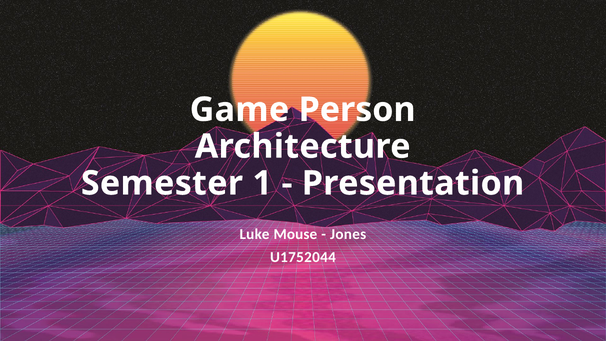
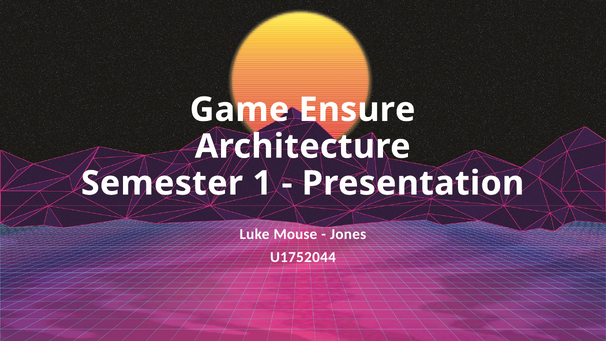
Person: Person -> Ensure (357, 110)
